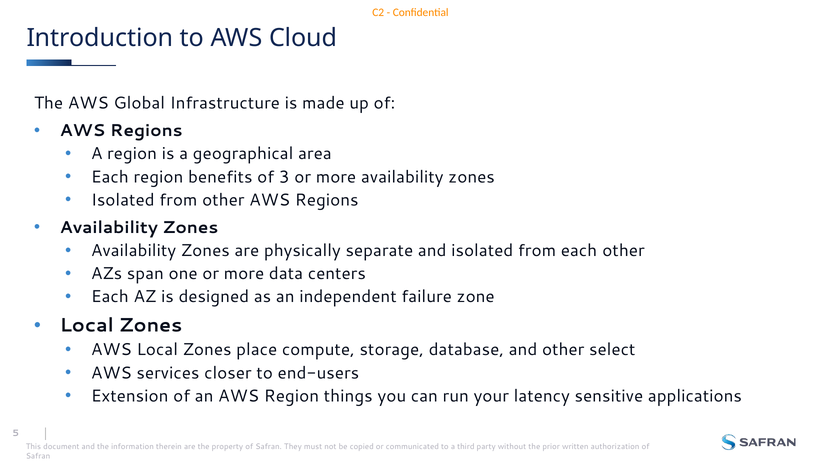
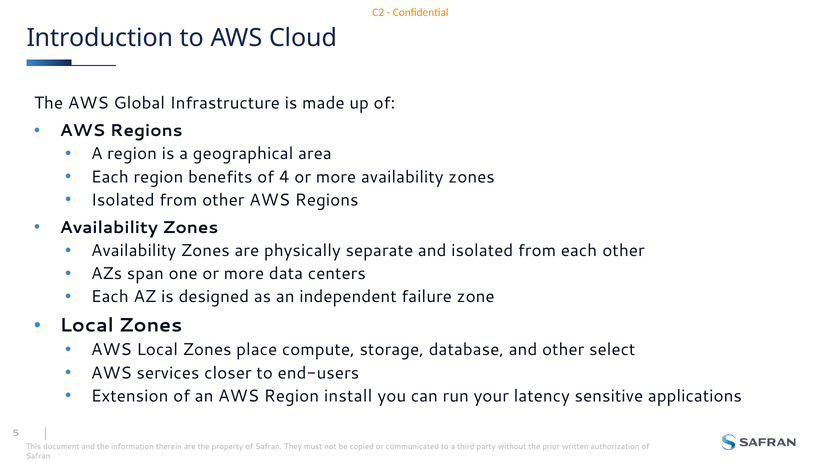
3: 3 -> 4 (284, 177)
things: things -> install (348, 396)
